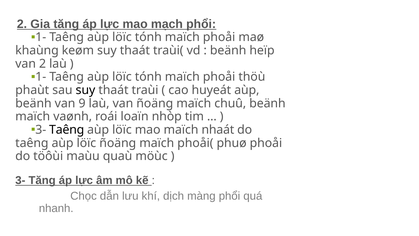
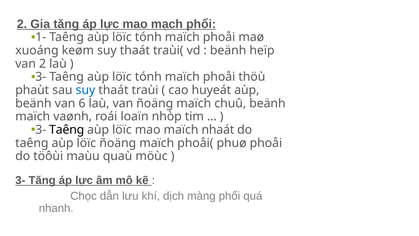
khaùng: khaùng -> xuoáng (37, 50)
1-: 1- -> 3- (41, 77)
suy colour: black -> blue (85, 90)
9: 9 -> 6 (82, 103)
